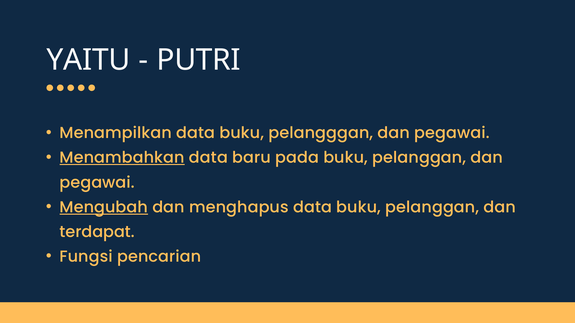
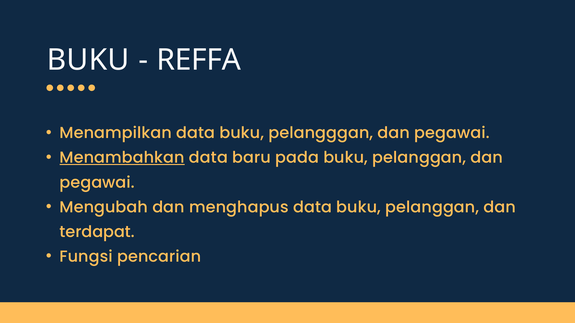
YAITU: YAITU -> BUKU (88, 60)
PUTRI: PUTRI -> REFFA (199, 60)
Mengubah underline: present -> none (104, 207)
